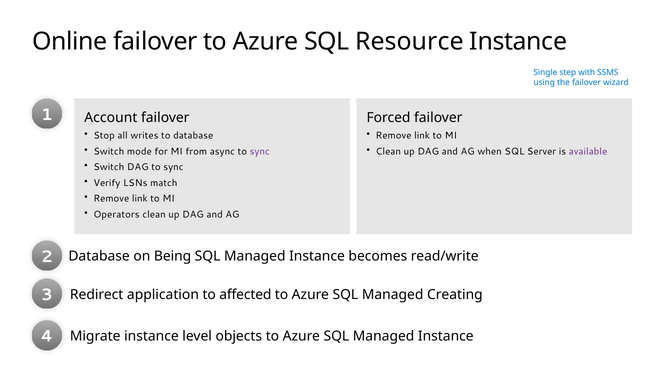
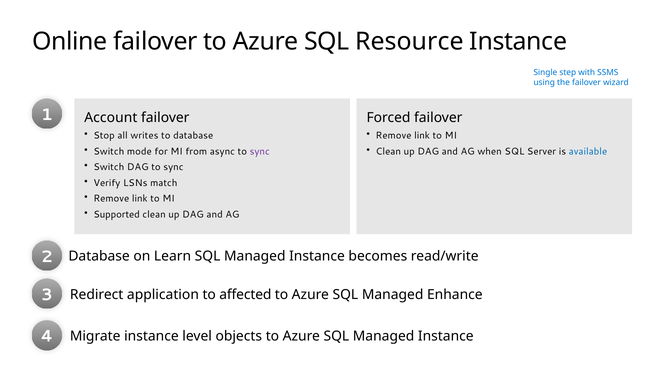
available colour: purple -> blue (588, 152)
Operators: Operators -> Supported (117, 215)
Being: Being -> Learn (173, 257)
Creating: Creating -> Enhance (455, 295)
